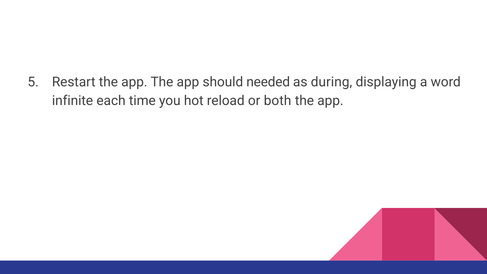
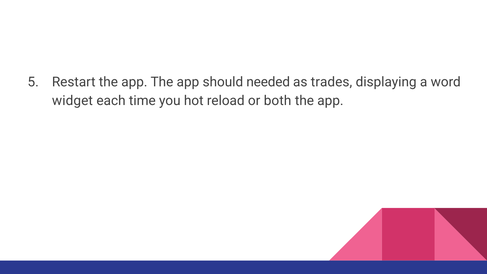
during: during -> trades (332, 82)
infinite: infinite -> widget (72, 101)
